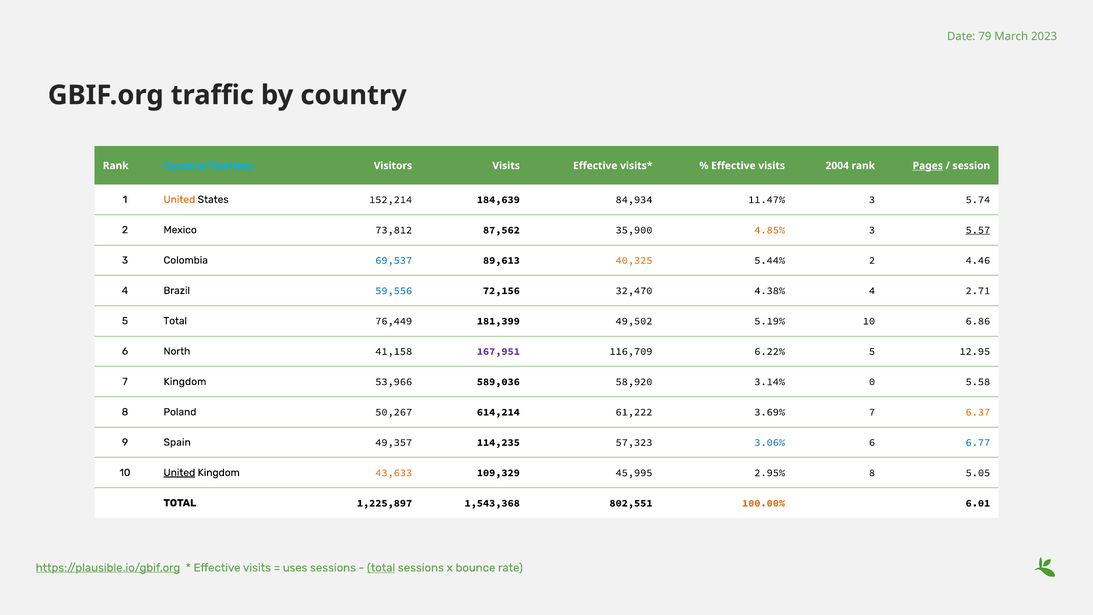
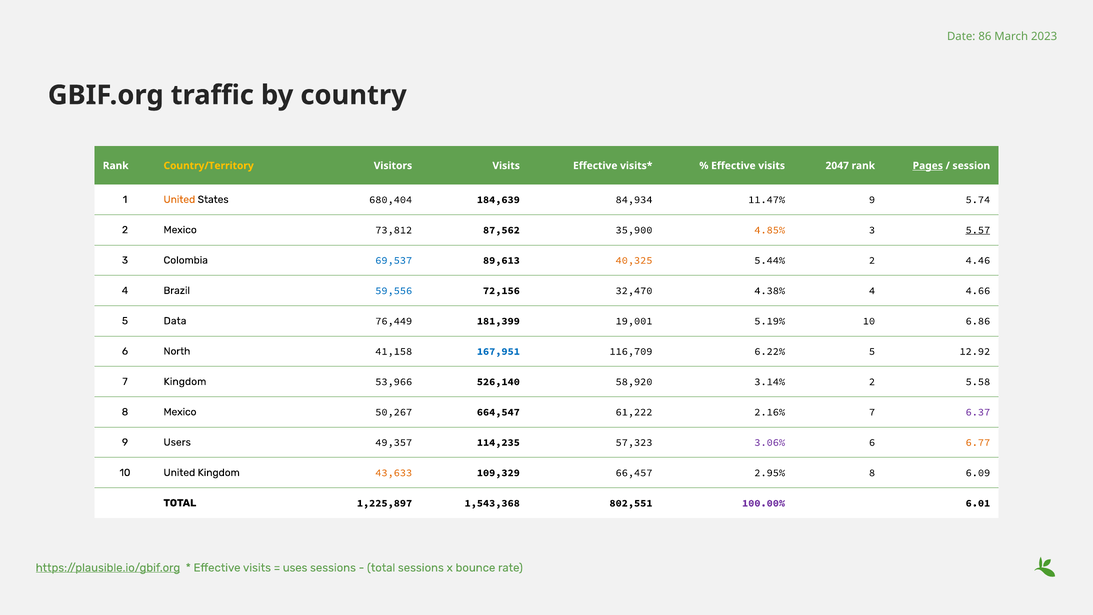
79: 79 -> 86 (985, 36)
Country/Territory colour: light blue -> yellow (209, 166)
2004: 2004 -> 2047 (837, 166)
152,214: 152,214 -> 680,404 (391, 200)
11.47% 3: 3 -> 9 (872, 200)
2.71: 2.71 -> 4.66 (978, 291)
5 Total: Total -> Data (175, 321)
49,502: 49,502 -> 19,001 (634, 321)
167,951 colour: purple -> blue (498, 351)
12.95: 12.95 -> 12.92 (975, 351)
589,036: 589,036 -> 526,140 (498, 382)
3.14% 0: 0 -> 2 (872, 382)
8 Poland: Poland -> Mexico (180, 412)
614,214: 614,214 -> 664,547 (498, 412)
3.69%: 3.69% -> 2.16% (770, 412)
6.37 colour: orange -> purple (978, 412)
Spain: Spain -> Users (177, 442)
3.06% colour: blue -> purple (770, 442)
6.77 colour: blue -> orange (978, 442)
United underline: present -> none (179, 473)
45,995: 45,995 -> 66,457 (634, 473)
5.05: 5.05 -> 6.09 (978, 473)
100.00% colour: orange -> purple (764, 503)
total underline: present -> none (381, 568)
